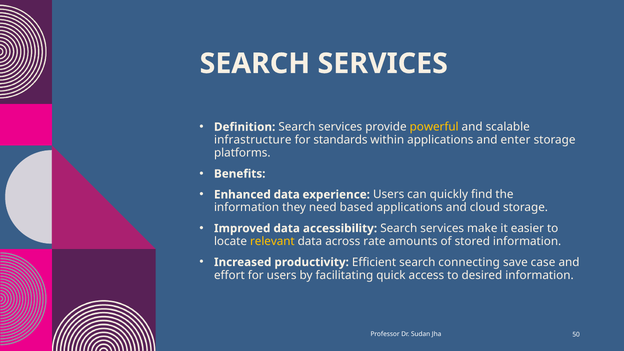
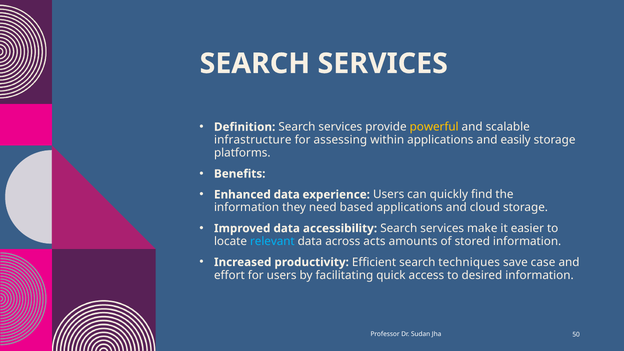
standards: standards -> assessing (340, 140)
enter: enter -> easily (516, 140)
relevant colour: yellow -> light blue (272, 241)
rate: rate -> acts (374, 241)
connecting: connecting -> techniques (469, 262)
